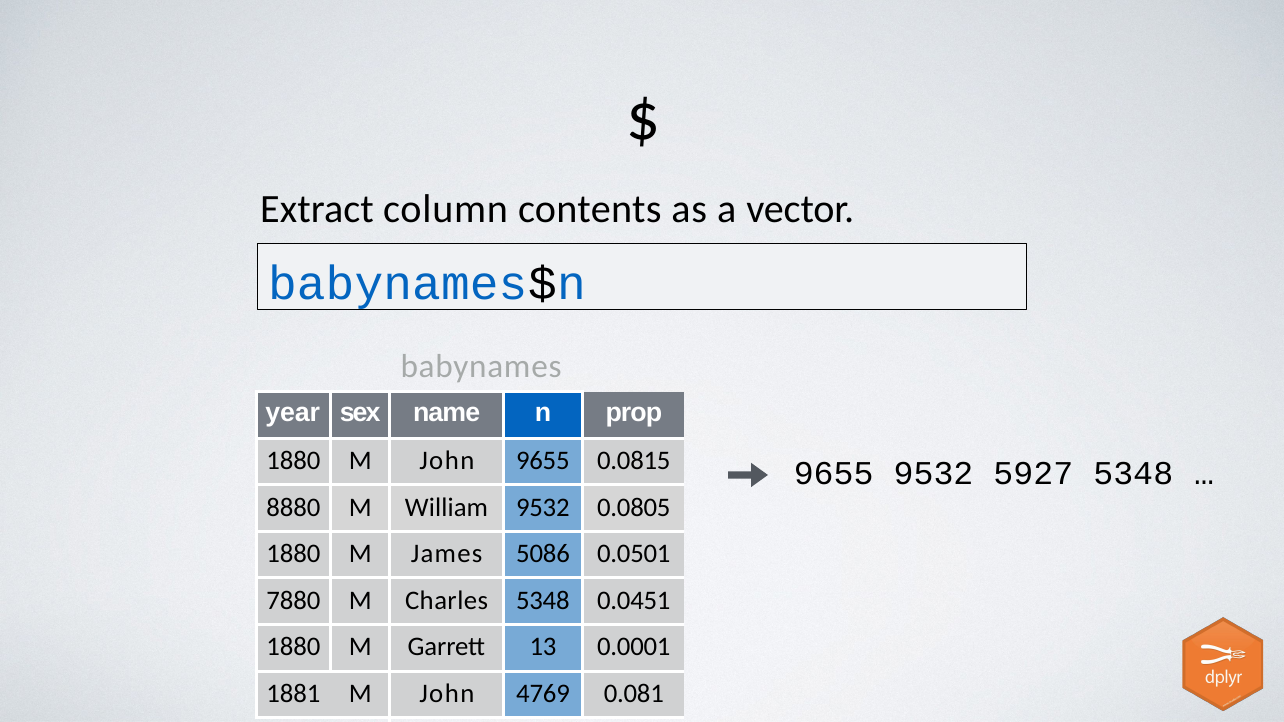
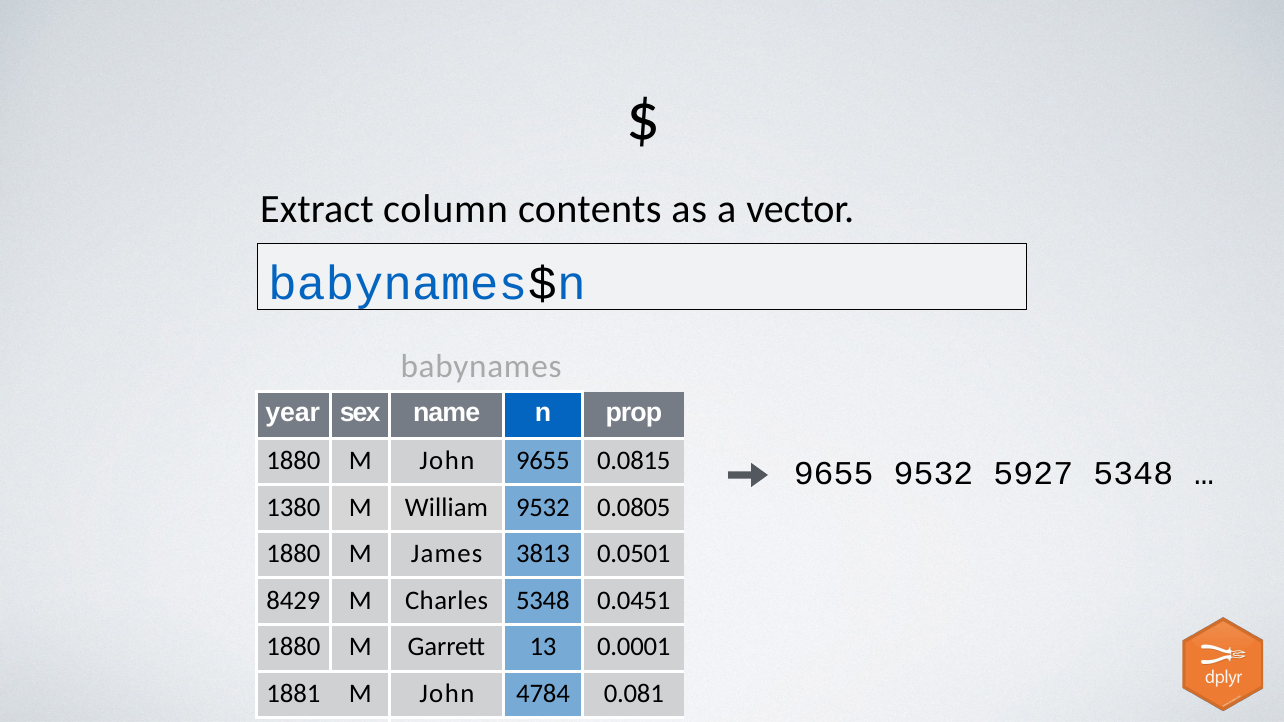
8880: 8880 -> 1380 (293, 507)
5086: 5086 -> 3813 (543, 554)
7880: 7880 -> 8429 (293, 601)
4769: 4769 -> 4784 (543, 694)
